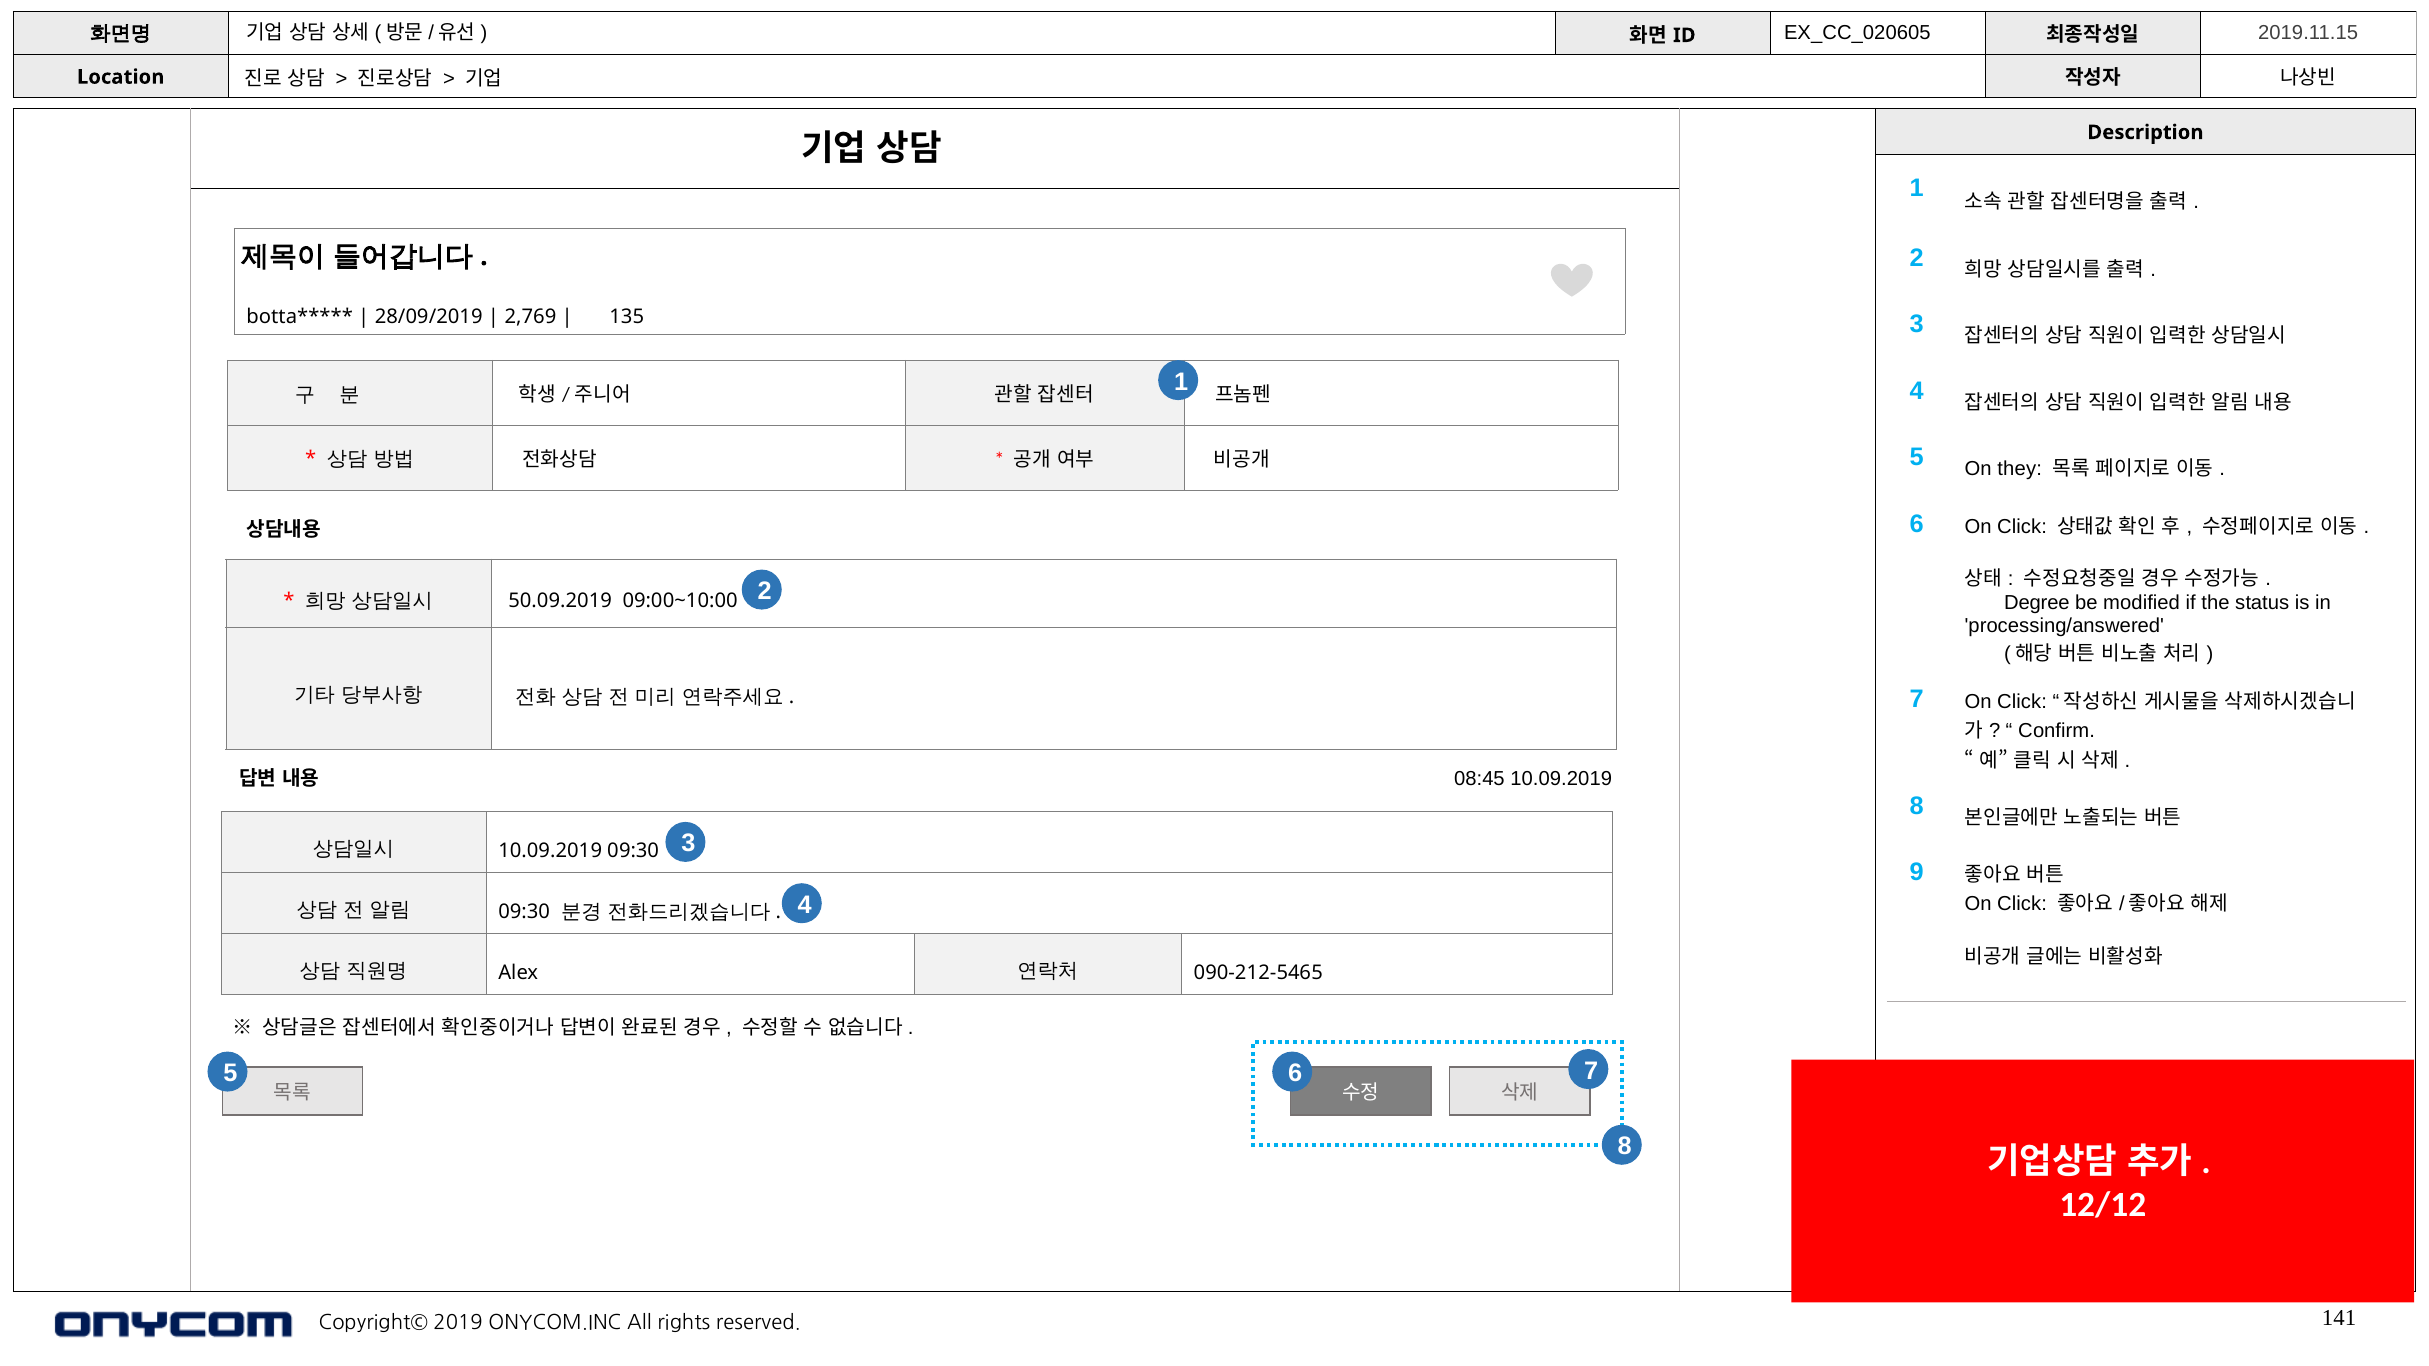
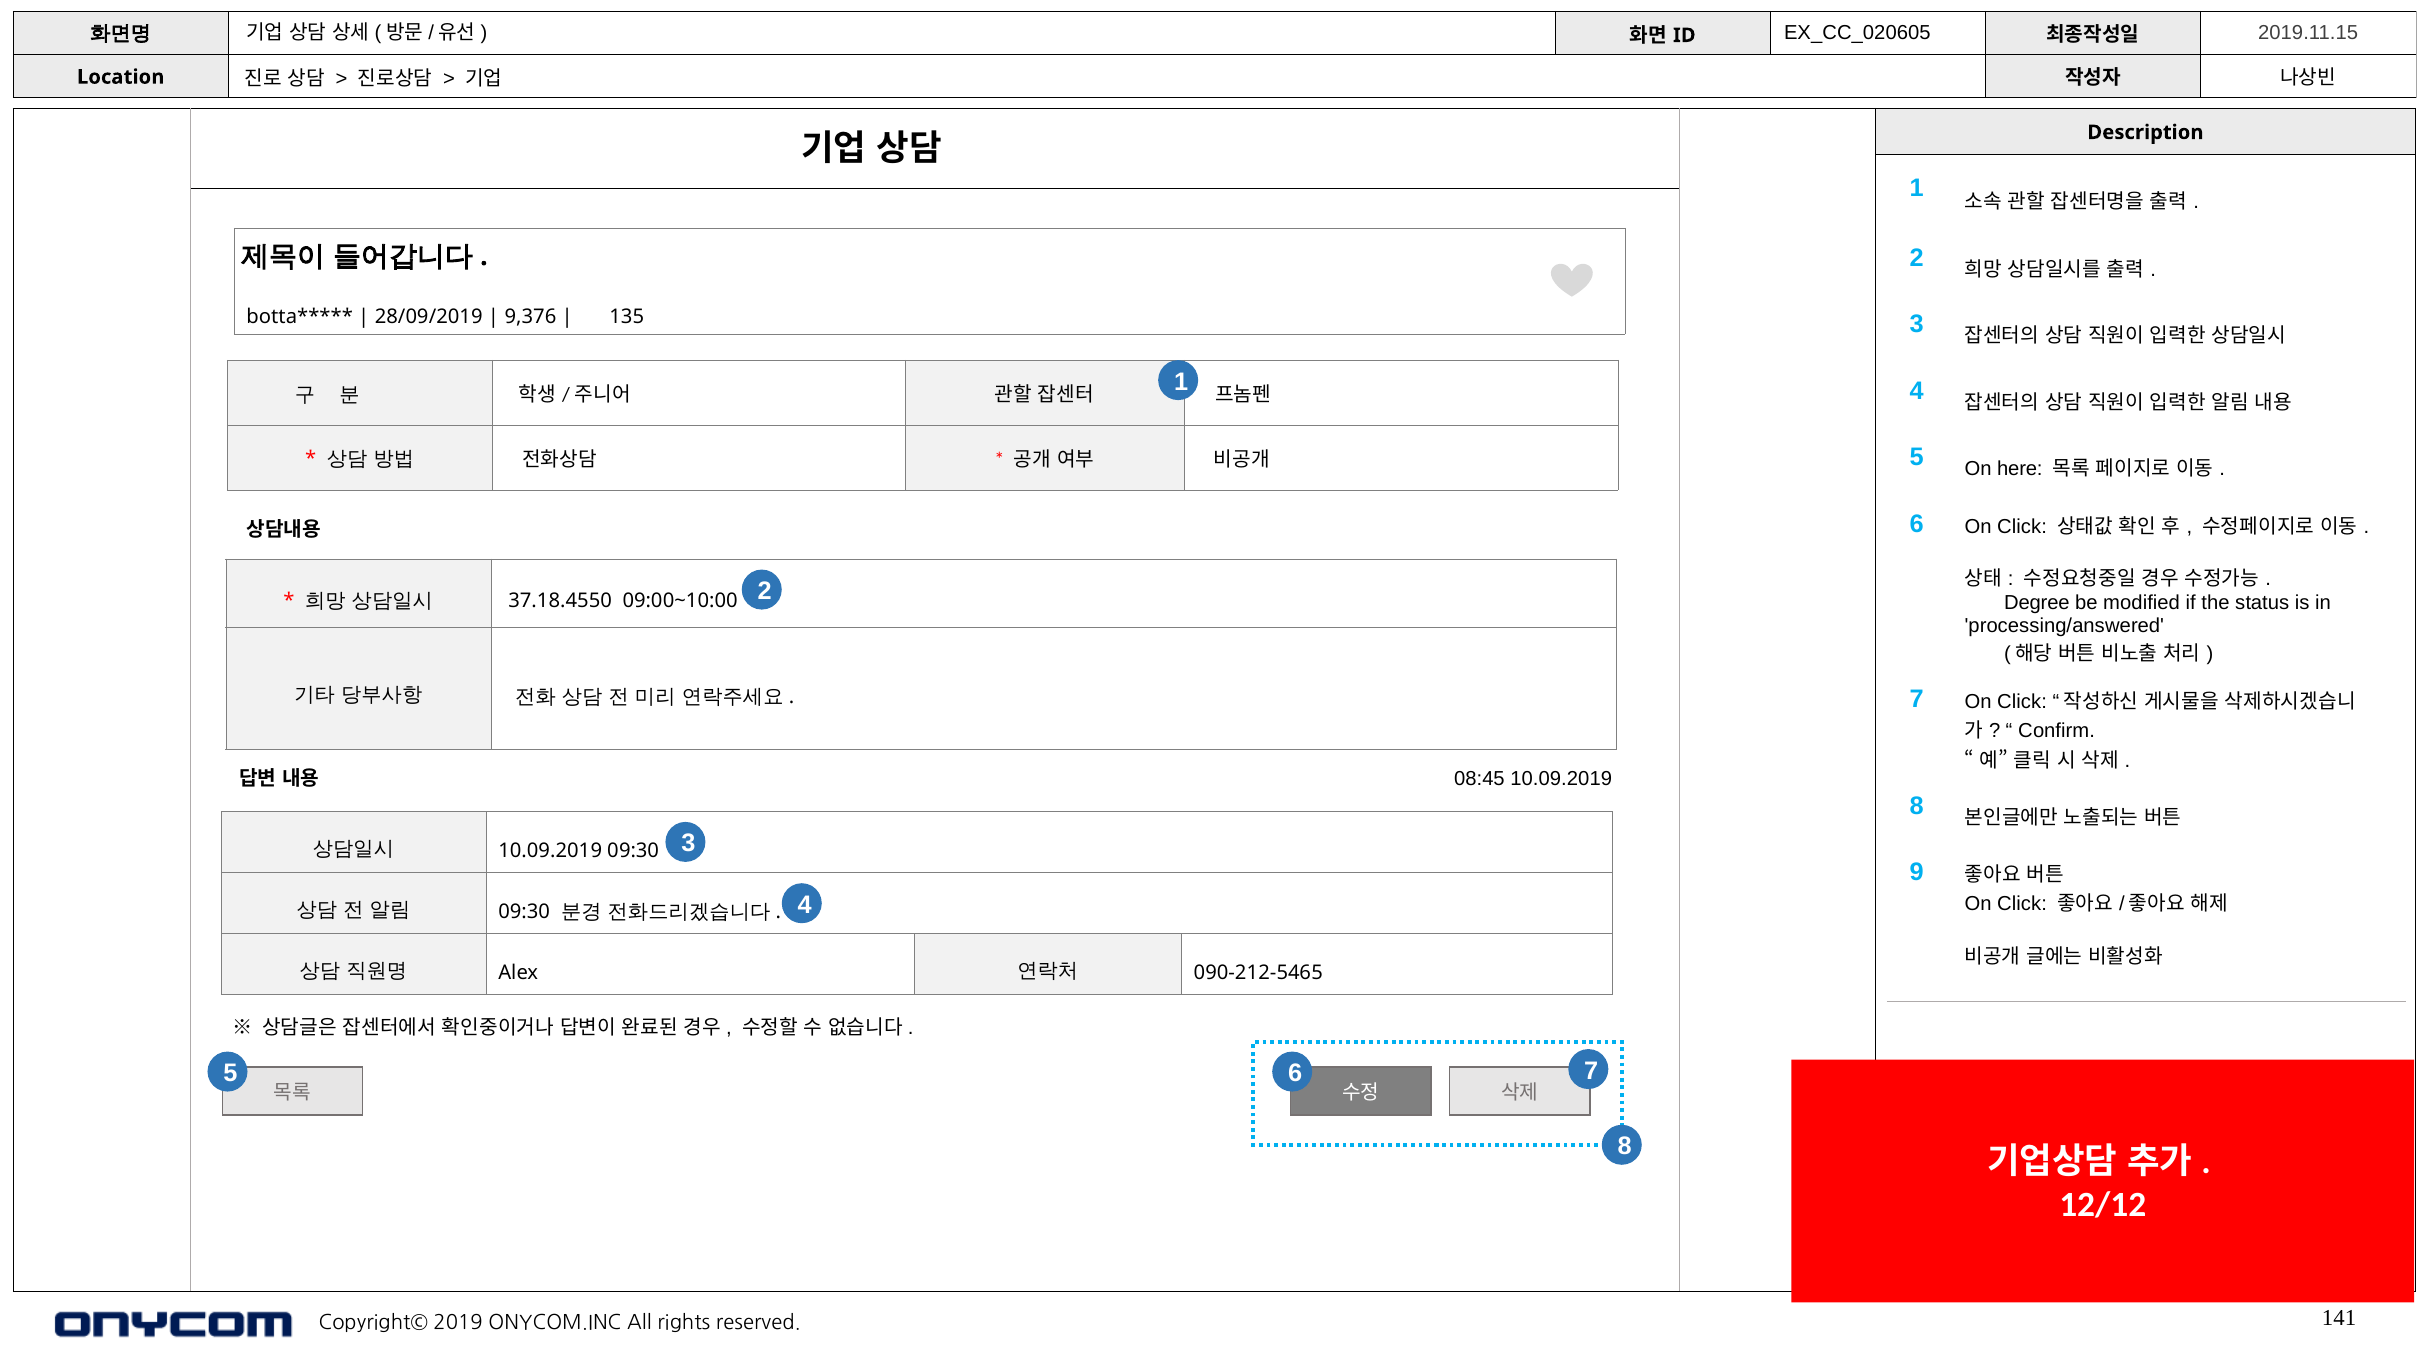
2,769: 2,769 -> 9,376 (530, 317)
they: they -> here (2020, 469)
50.09.2019: 50.09.2019 -> 37.18.4550 (560, 601)
